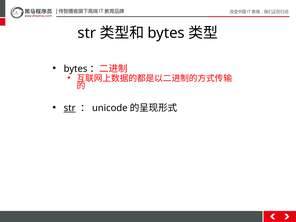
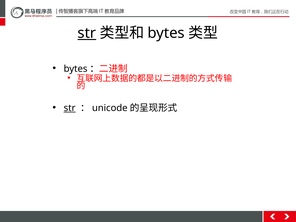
str underline: none -> present (87, 33)
